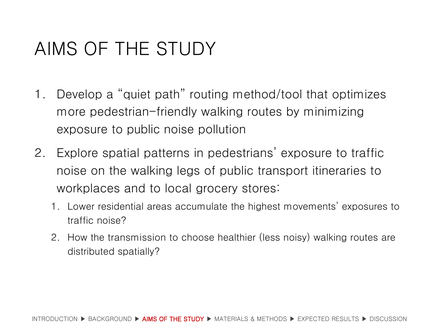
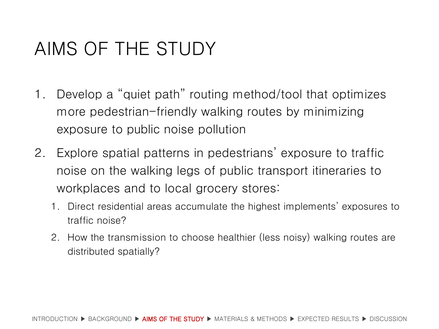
Lower: Lower -> Direct (81, 207)
movements: movements -> implements (311, 207)
